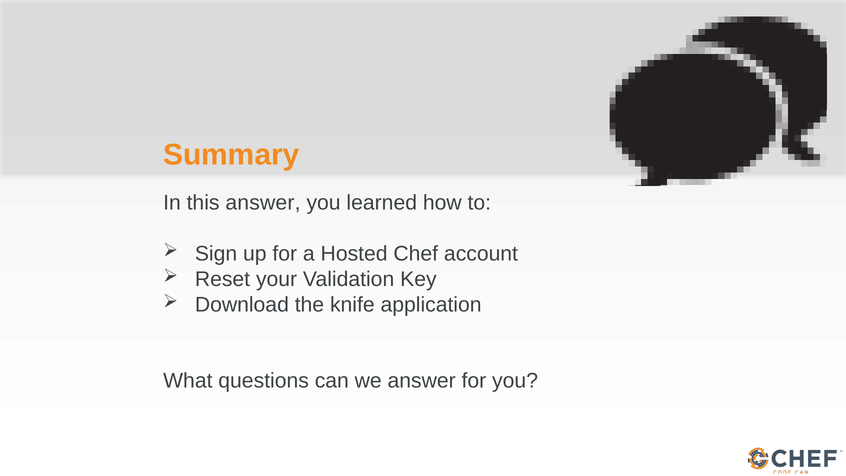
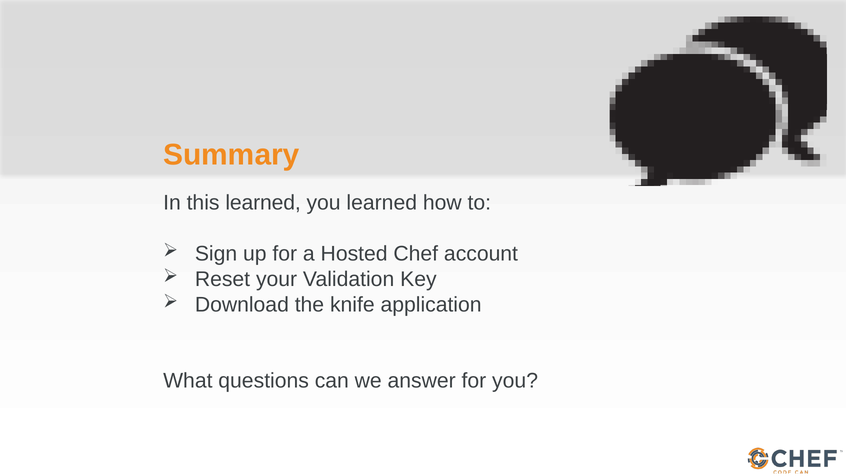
this answer: answer -> learned (263, 203)
